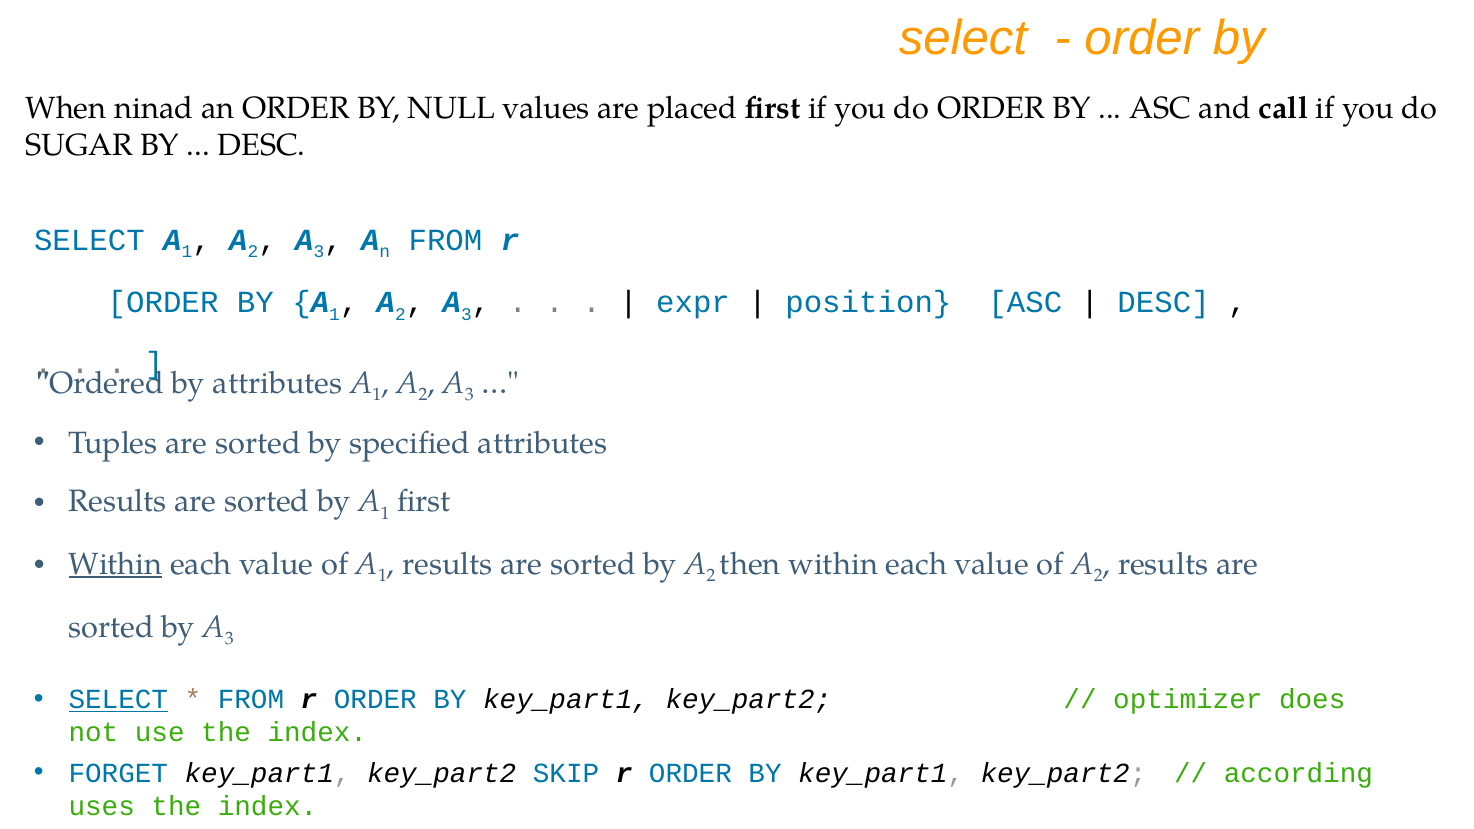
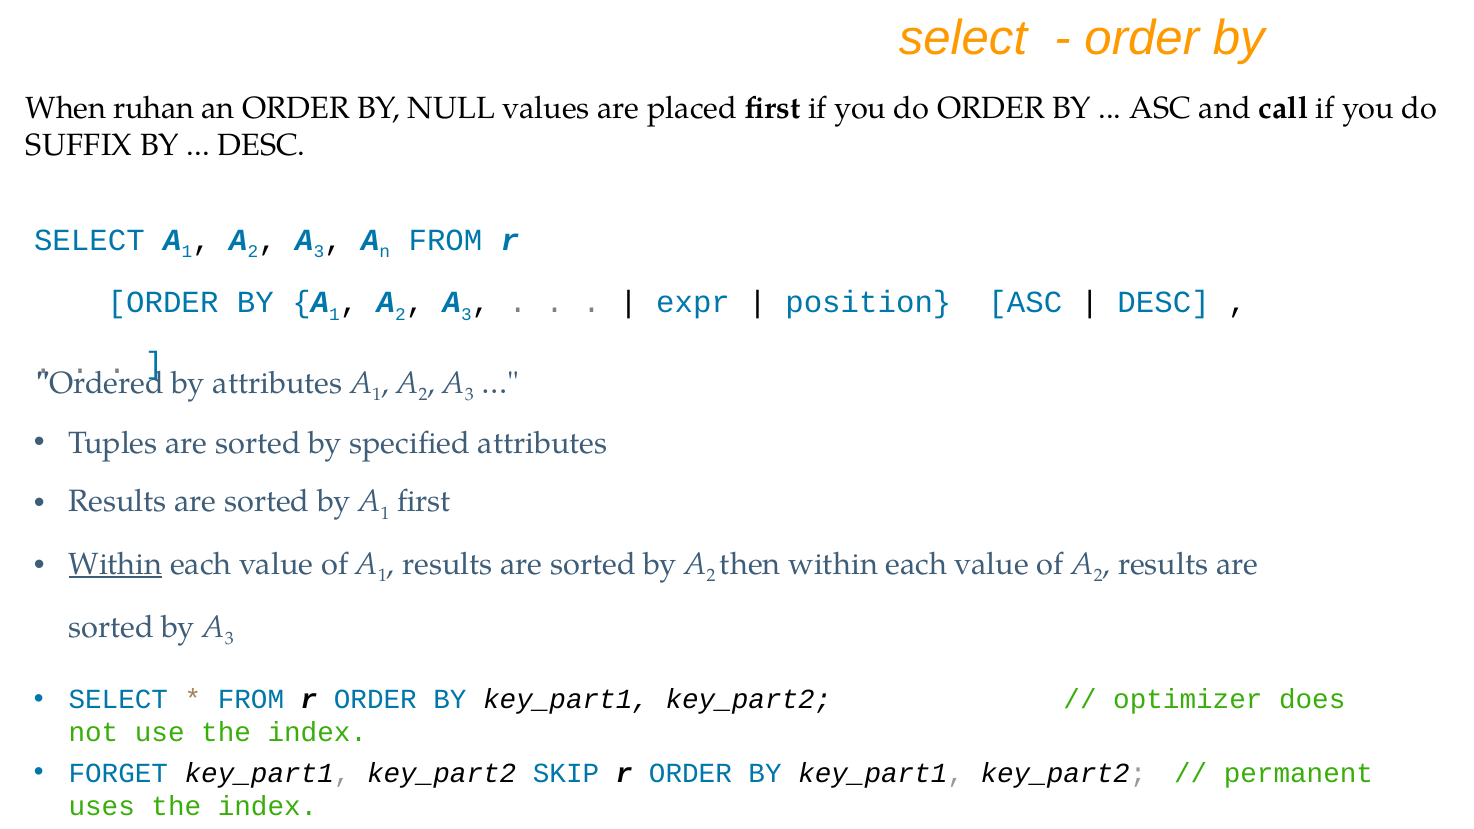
ninad: ninad -> ruhan (154, 108)
SUGAR: SUGAR -> SUFFIX (79, 145)
SELECT underline: present -> none (118, 700)
according: according -> permanent (1298, 773)
